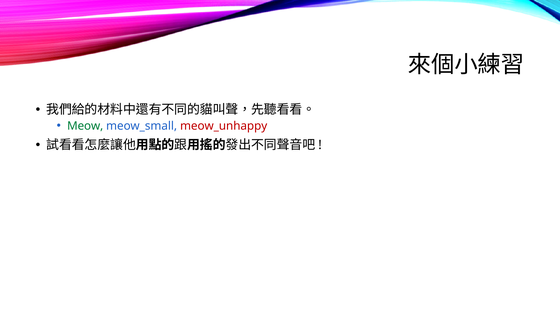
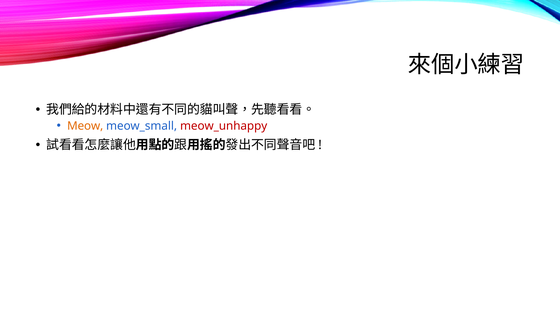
Meow colour: green -> orange (85, 126)
